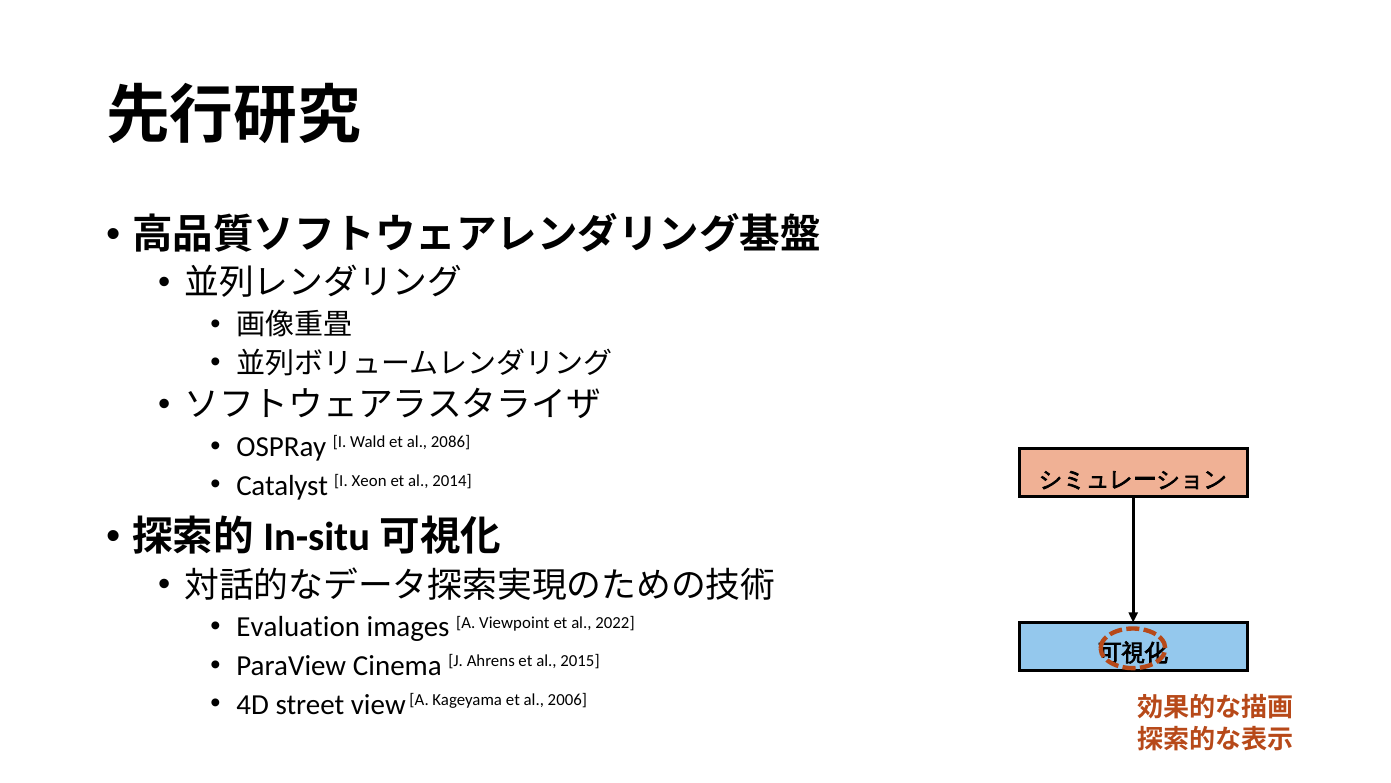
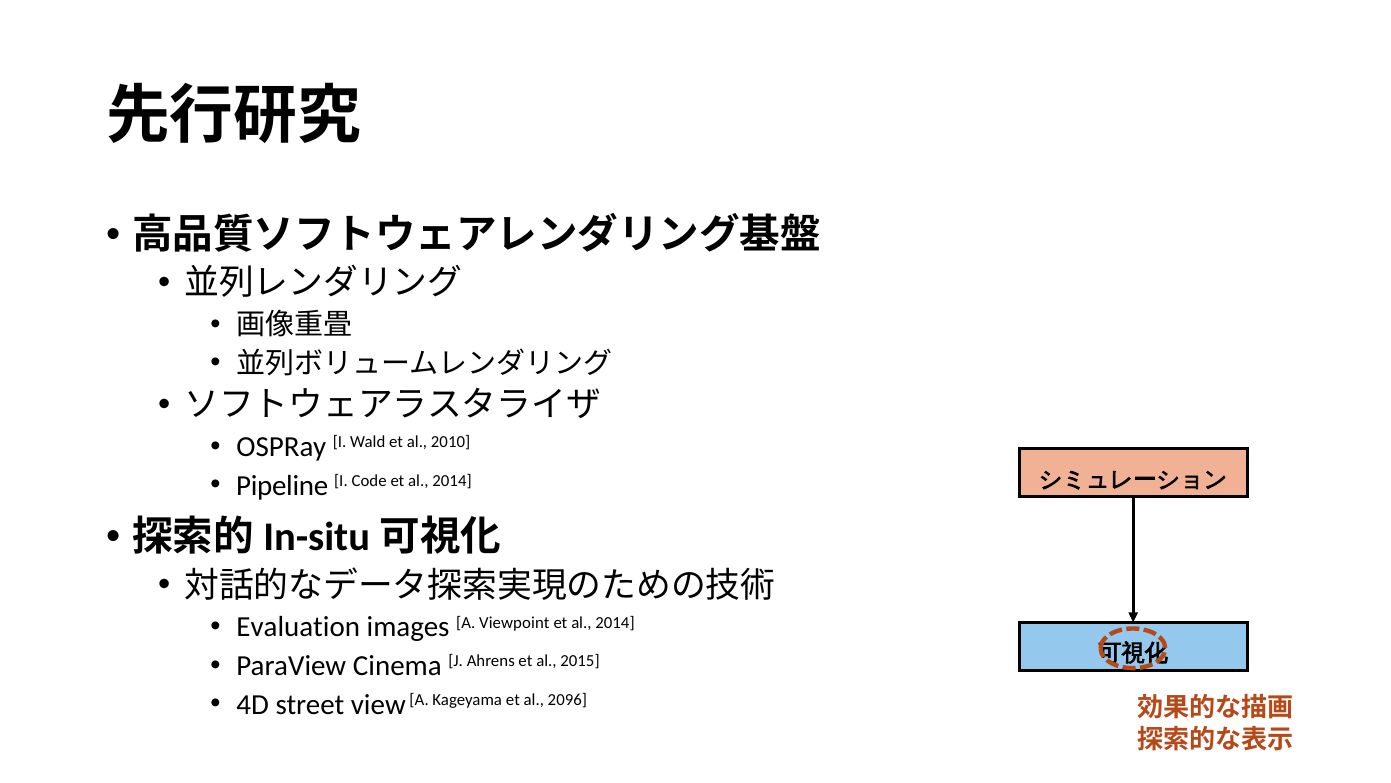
2086: 2086 -> 2010 (451, 442)
Catalyst: Catalyst -> Pipeline (282, 485)
Xeon: Xeon -> Code (369, 481)
2022: 2022 -> 2014 (615, 622)
2006: 2006 -> 2096 (567, 699)
